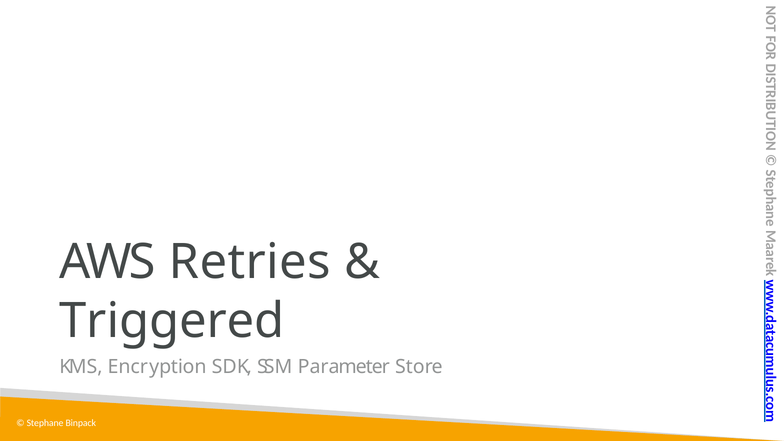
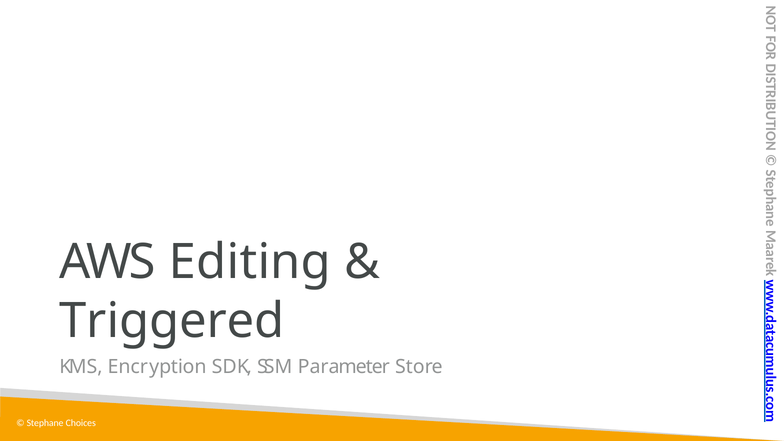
Retries: Retries -> Editing (250, 262)
Binpack: Binpack -> Choices (81, 423)
